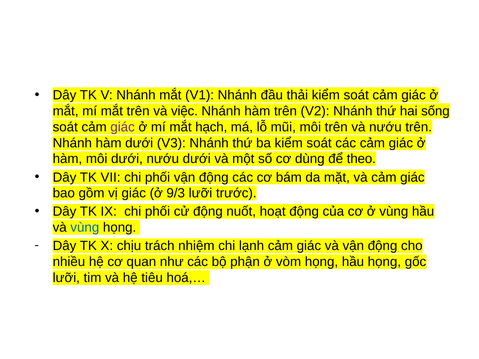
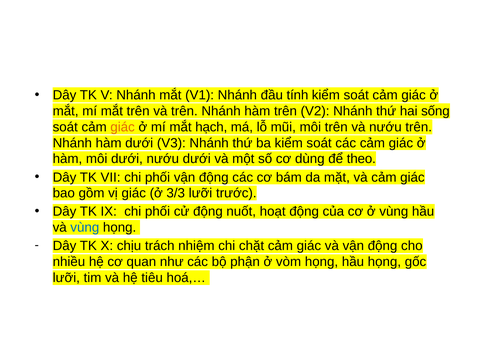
thải: thải -> tính (297, 95)
và việc: việc -> trên (184, 111)
giác colour: purple -> orange (123, 127)
9/3: 9/3 -> 3/3 (176, 193)
lạnh: lạnh -> chặt (252, 246)
